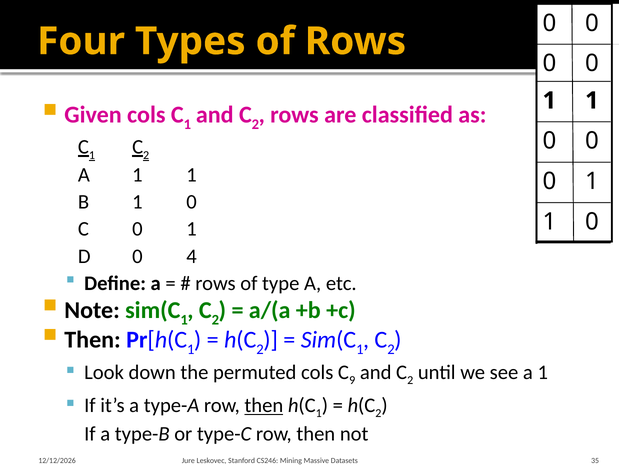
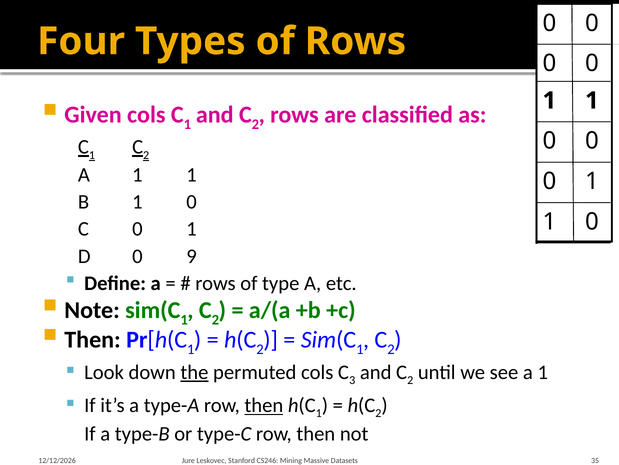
4: 4 -> 9 (192, 256)
the underline: none -> present (194, 372)
9: 9 -> 3 (352, 380)
